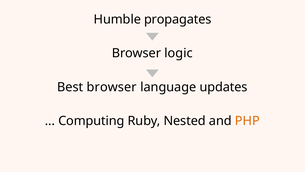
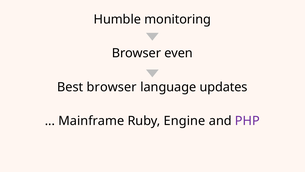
propagates: propagates -> monitoring (178, 19)
logic: logic -> even (179, 53)
Computing: Computing -> Mainframe (91, 121)
Nested: Nested -> Engine (185, 121)
PHP colour: orange -> purple (247, 121)
